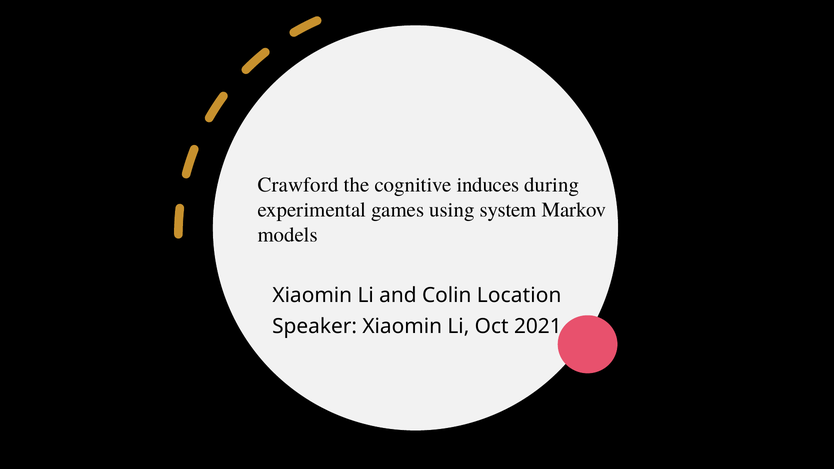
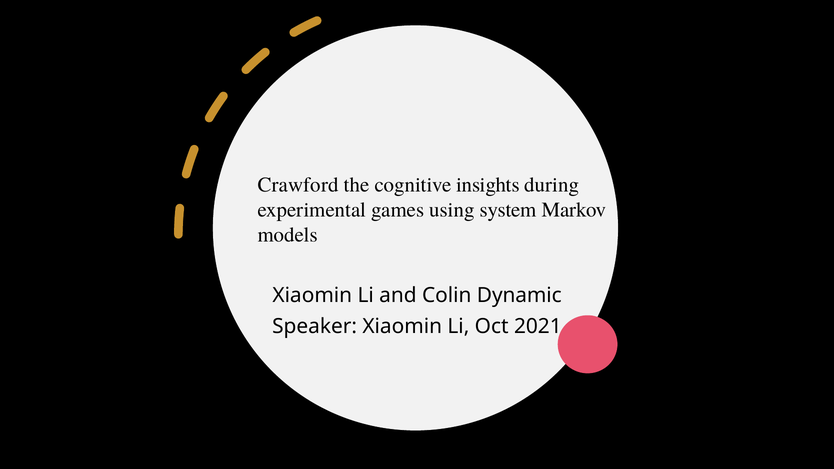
induces: induces -> insights (488, 185)
Location: Location -> Dynamic (519, 295)
